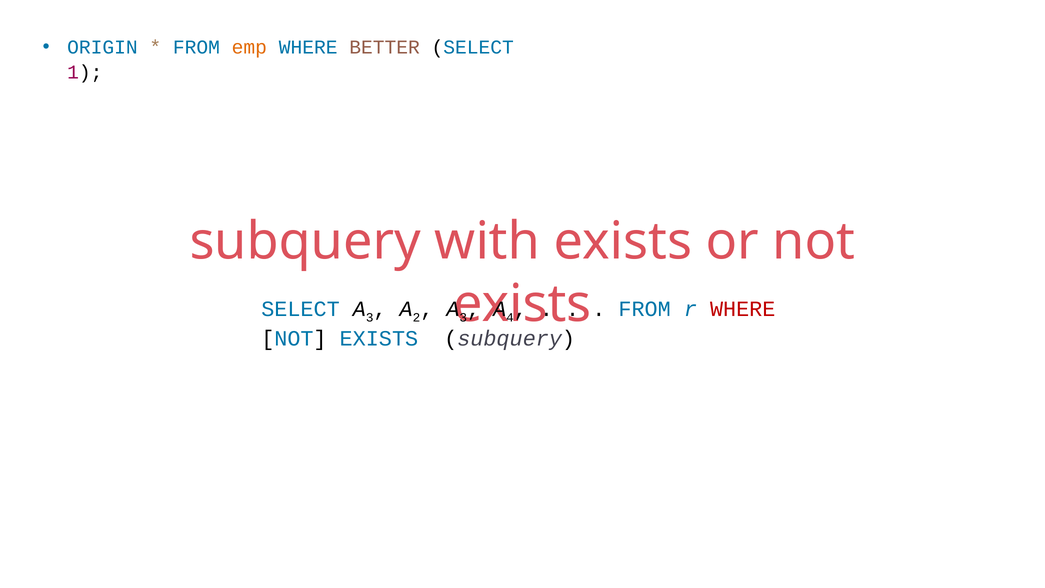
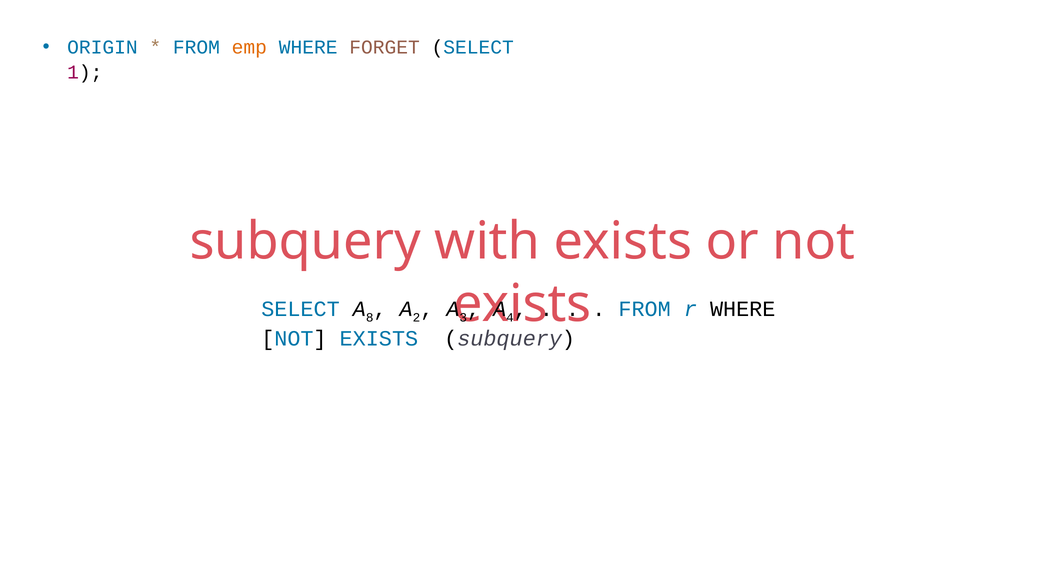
BETTER: BETTER -> FORGET (385, 47)
3: 3 -> 8 (370, 317)
WHERE colour: red -> black (743, 309)
